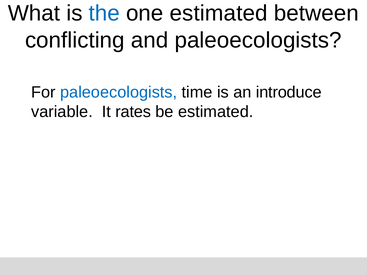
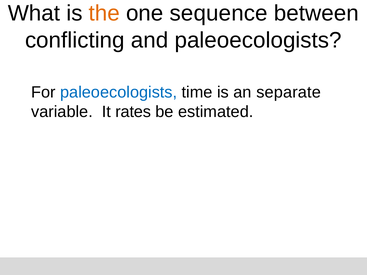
the colour: blue -> orange (104, 13)
one estimated: estimated -> sequence (219, 13)
introduce: introduce -> separate (289, 92)
